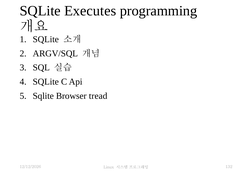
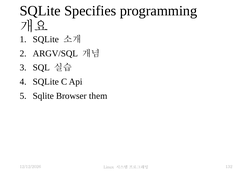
Executes: Executes -> Specifies (90, 11)
tread: tread -> them (98, 96)
